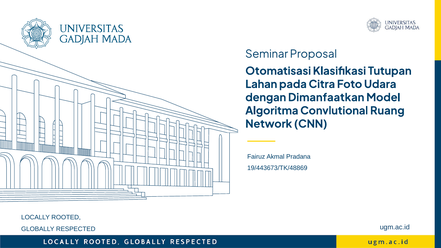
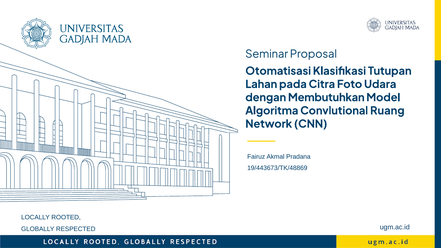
Dimanfaatkan: Dimanfaatkan -> Membutuhkan (326, 98)
